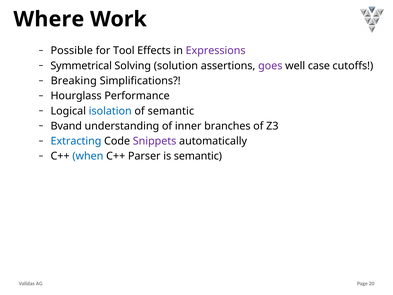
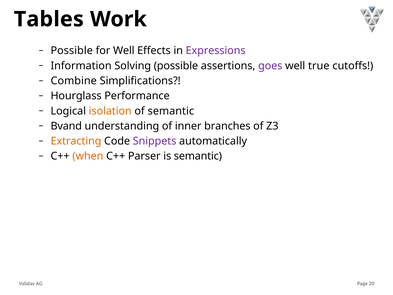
Where: Where -> Tables (49, 19)
for Tool: Tool -> Well (124, 51)
Symmetrical: Symmetrical -> Information (81, 66)
Solving solution: solution -> possible (176, 66)
case: case -> true (319, 66)
Breaking: Breaking -> Combine (74, 81)
isolation colour: blue -> orange (110, 111)
Extracting colour: blue -> orange (76, 141)
when colour: blue -> orange (88, 156)
